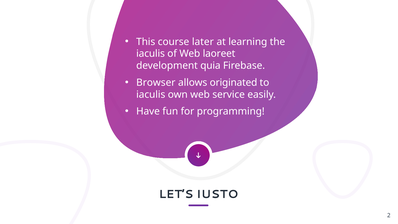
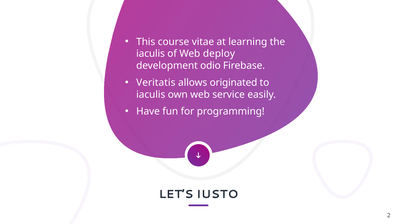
later: later -> vitae (203, 42)
laoreet: laoreet -> deploy (219, 54)
quia: quia -> odio (210, 66)
Browser: Browser -> Veritatis (156, 82)
